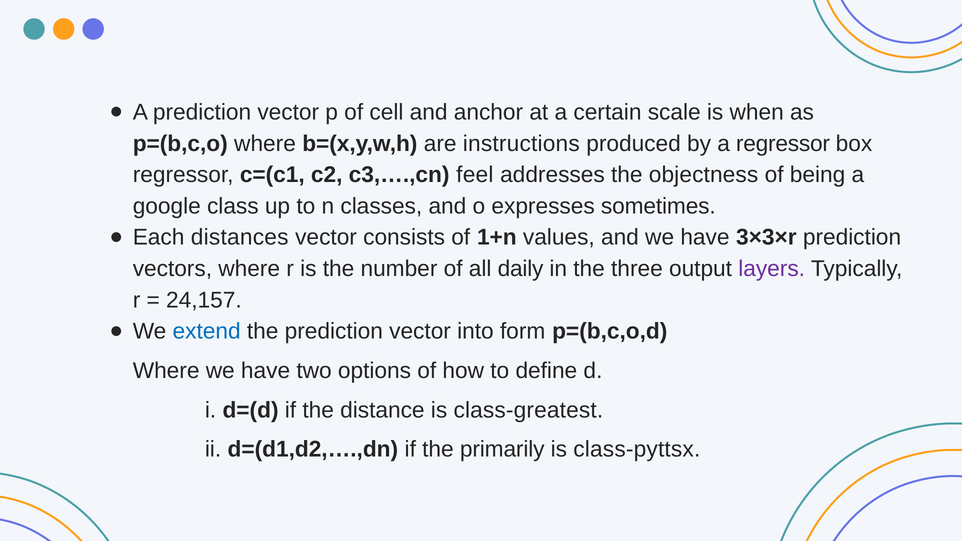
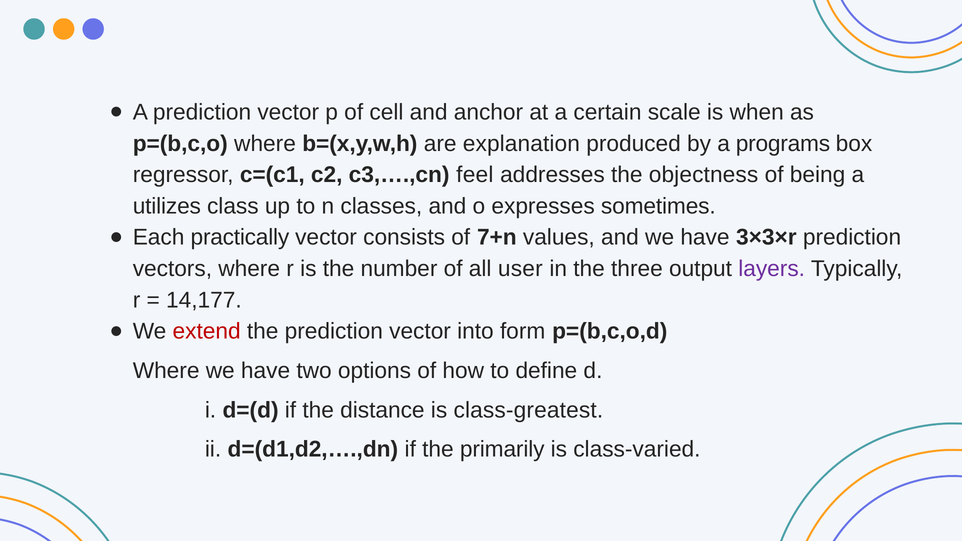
instructions: instructions -> explanation (521, 144)
a regressor: regressor -> programs (783, 144)
google: google -> utilizes (167, 206)
distances: distances -> practically (240, 238)
1+n: 1+n -> 7+n (497, 238)
daily: daily -> user (520, 269)
24,157: 24,157 -> 14,177 (204, 300)
extend colour: blue -> red (207, 332)
class-pyttsx: class-pyttsx -> class-varied (637, 450)
